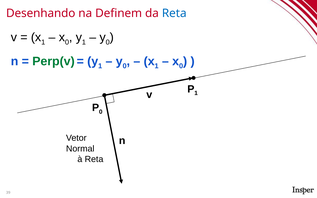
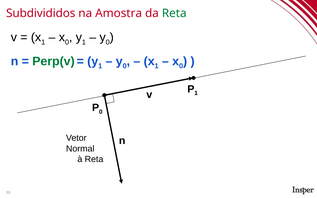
Desenhando: Desenhando -> Subdivididos (41, 13)
Definem: Definem -> Amostra (119, 13)
Reta colour: blue -> green (174, 13)
